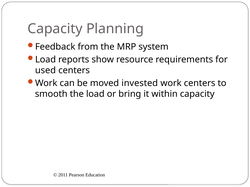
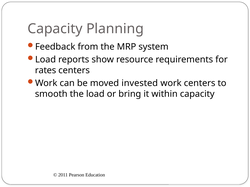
used: used -> rates (46, 71)
